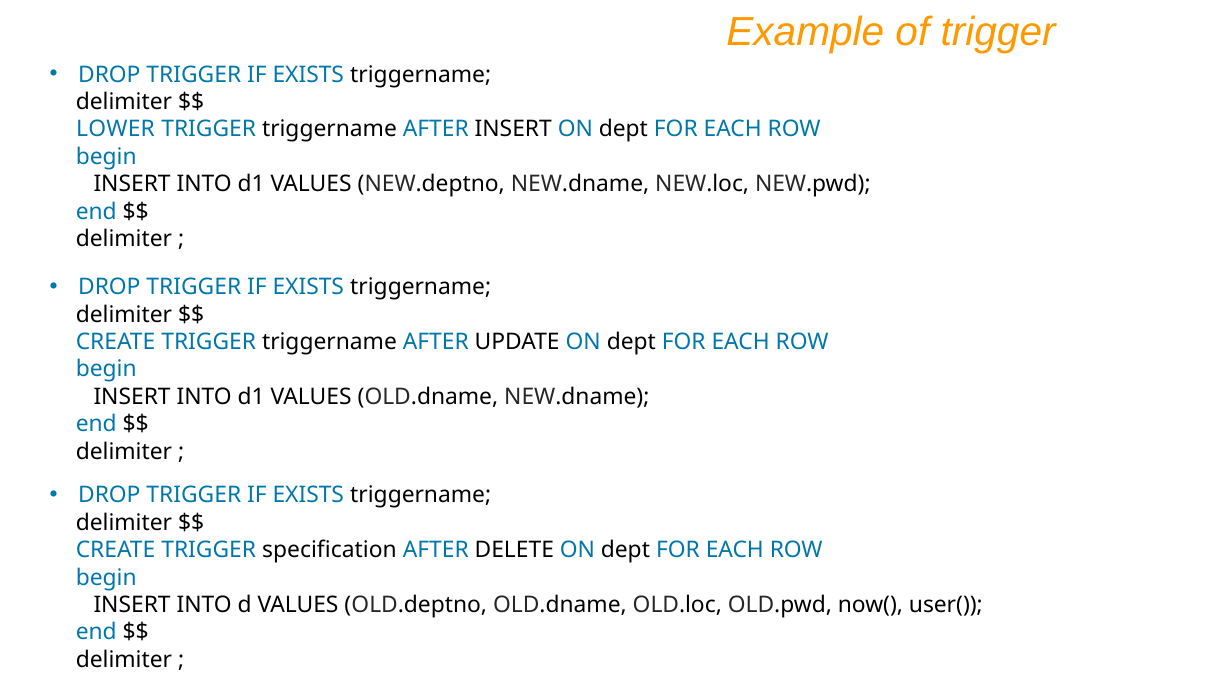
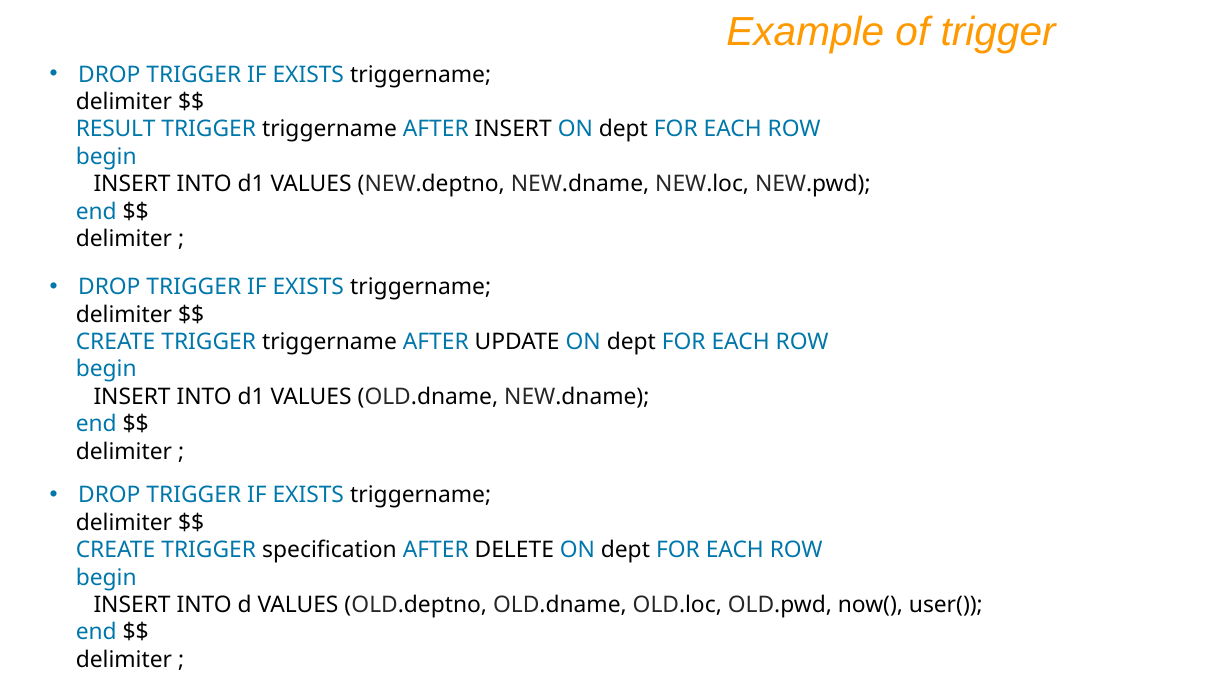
LOWER: LOWER -> RESULT (116, 129)
